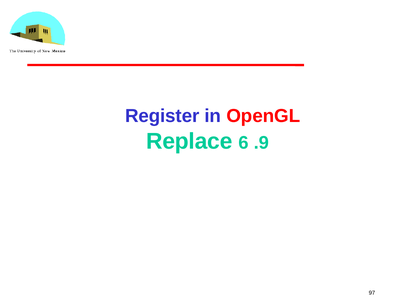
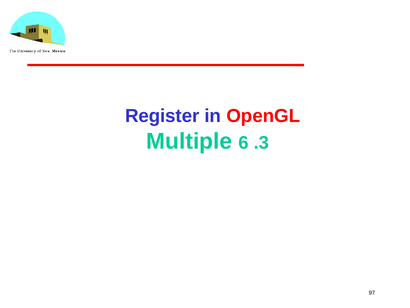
Replace: Replace -> Multiple (189, 141)
.9: .9 -> .3 (261, 142)
